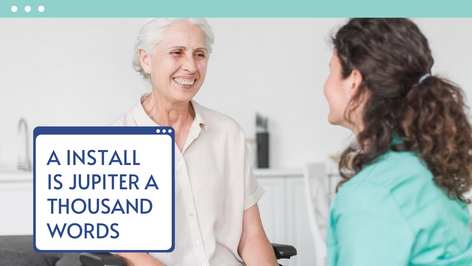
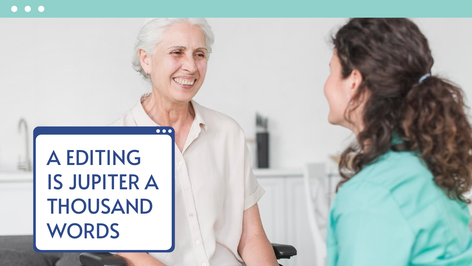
INSTALL: INSTALL -> EDITING (103, 158)
